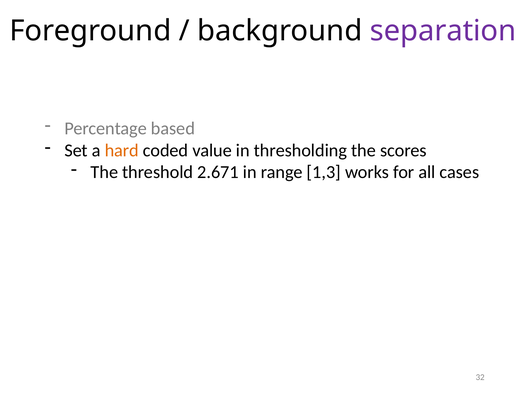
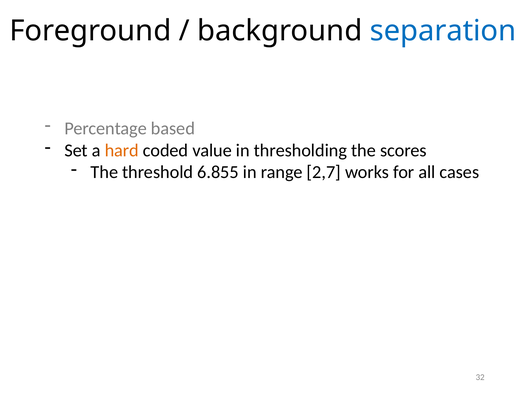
separation colour: purple -> blue (443, 31)
2.671: 2.671 -> 6.855 (218, 172)
1,3: 1,3 -> 2,7 (324, 172)
